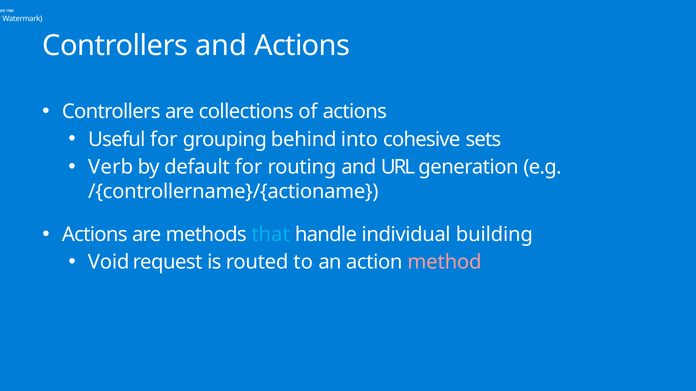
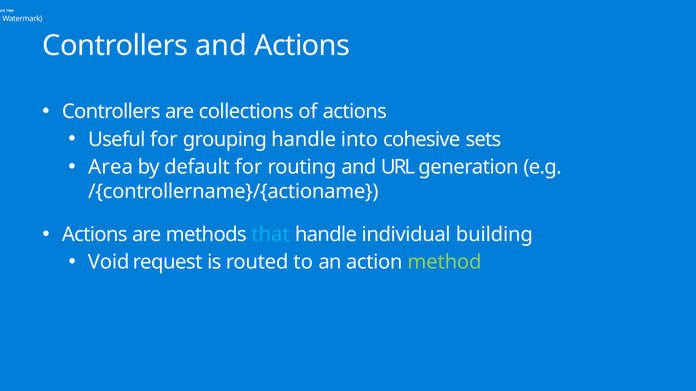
grouping behind: behind -> handle (304, 140)
Verb: Verb -> Area (111, 167)
method colour: pink -> light green (445, 262)
